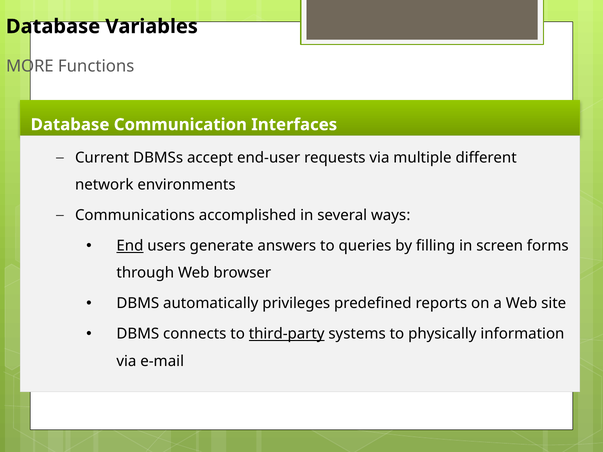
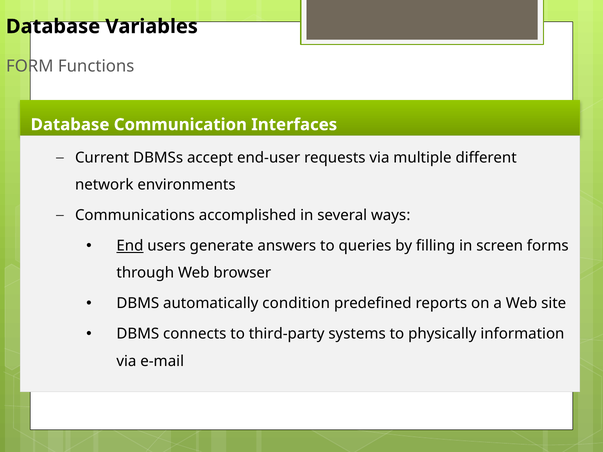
MORE: MORE -> FORM (30, 66)
privileges: privileges -> condition (296, 304)
third-party underline: present -> none (287, 334)
